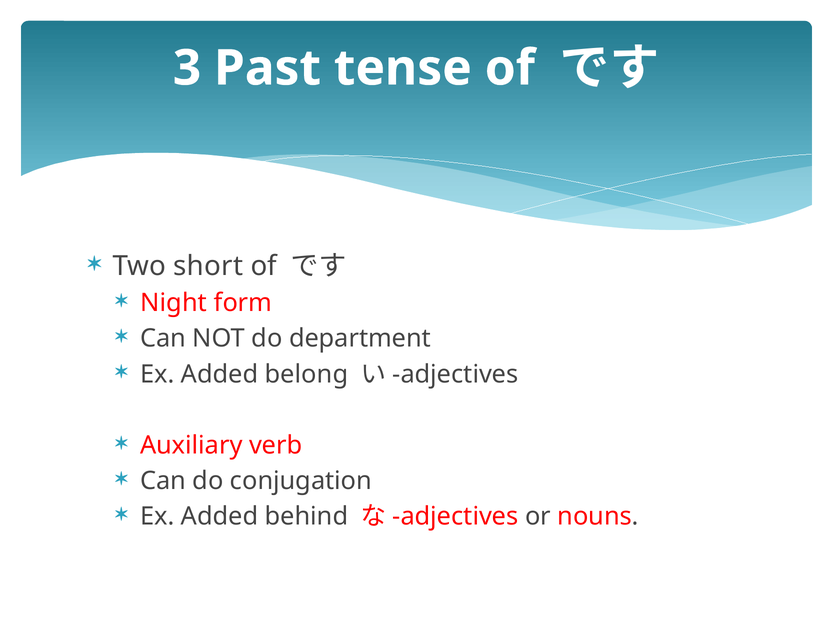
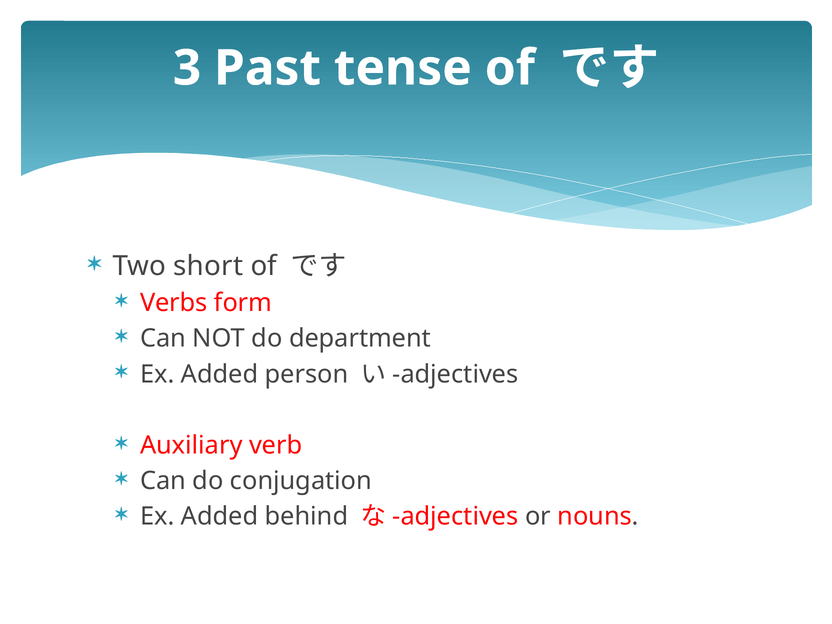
Night: Night -> Verbs (174, 303)
belong: belong -> person (307, 374)
